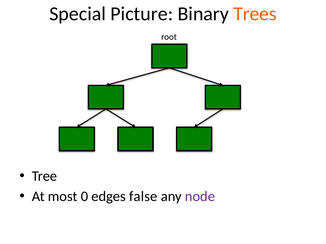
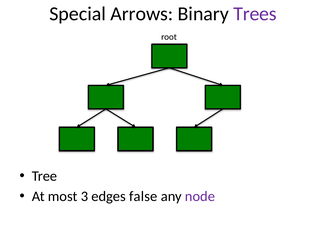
Picture: Picture -> Arrows (142, 14)
Trees colour: orange -> purple (255, 14)
0: 0 -> 3 (84, 197)
